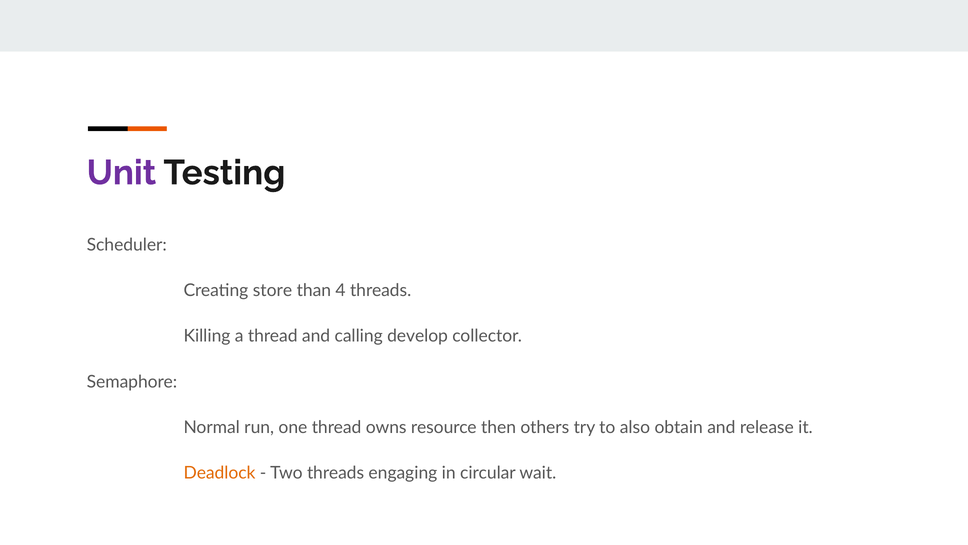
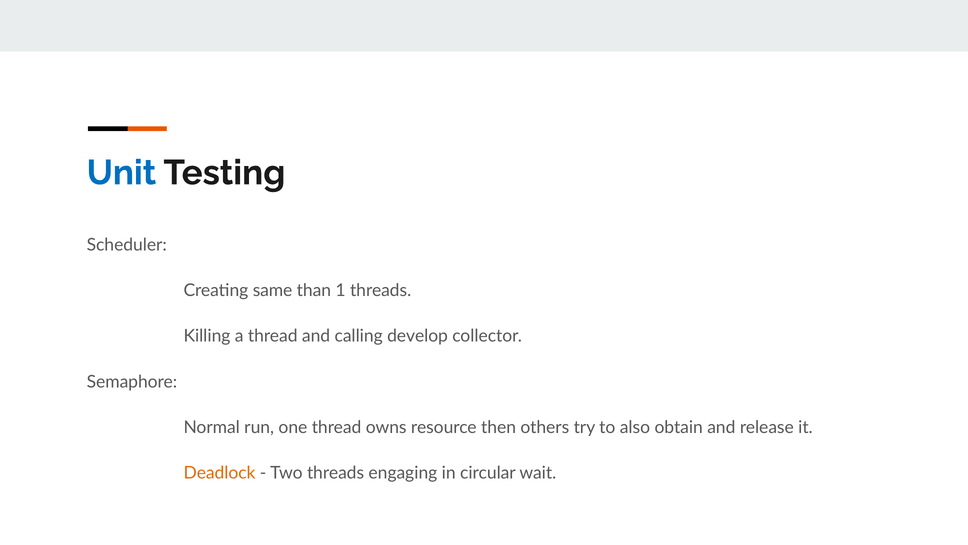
Unit colour: purple -> blue (121, 173)
store: store -> same (273, 290)
4: 4 -> 1 (340, 290)
